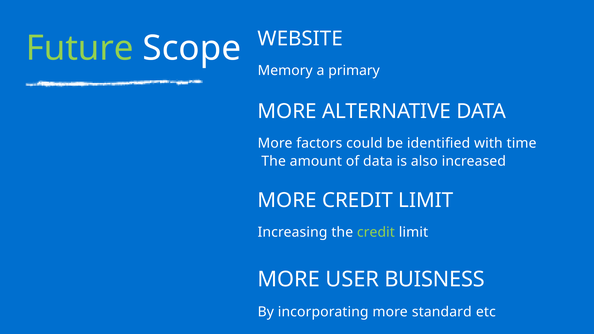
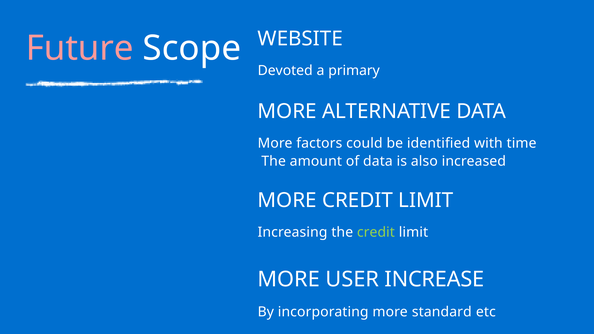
Future colour: light green -> pink (80, 48)
Memory: Memory -> Devoted (285, 71)
BUISNESS: BUISNESS -> INCREASE (435, 279)
